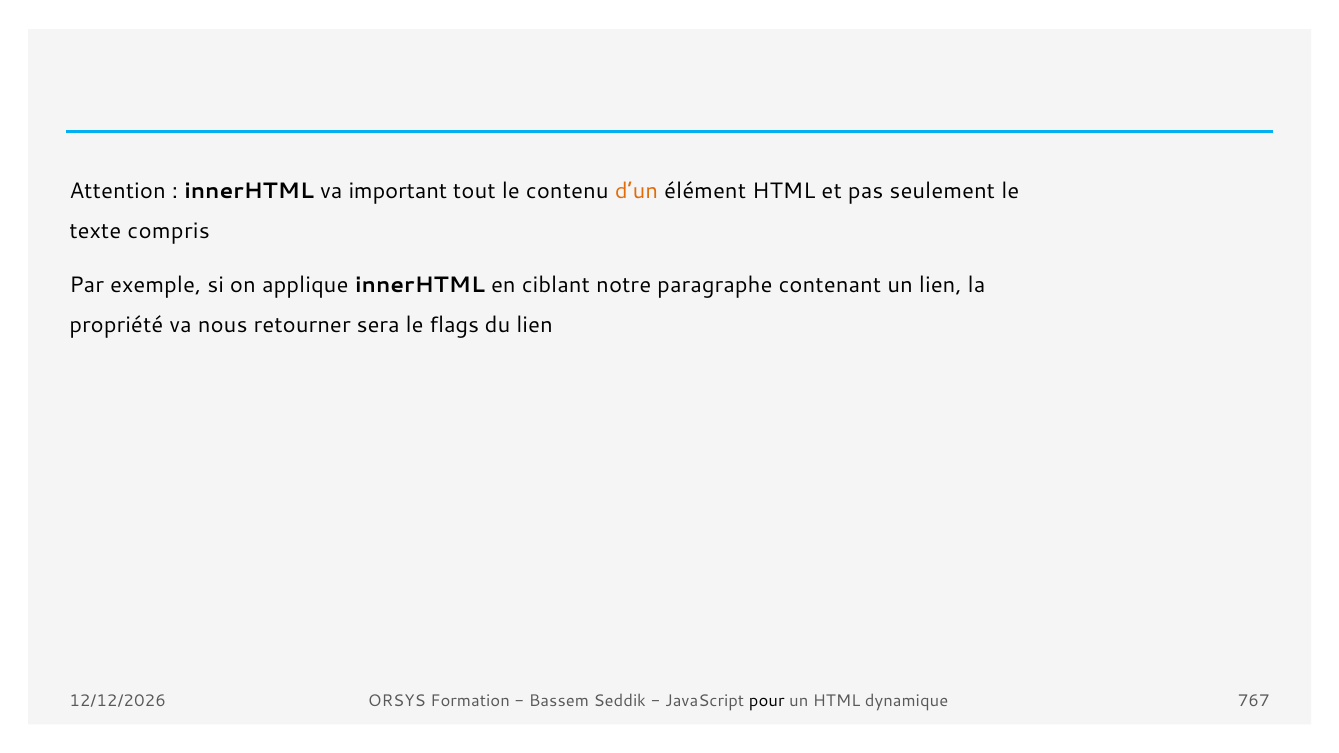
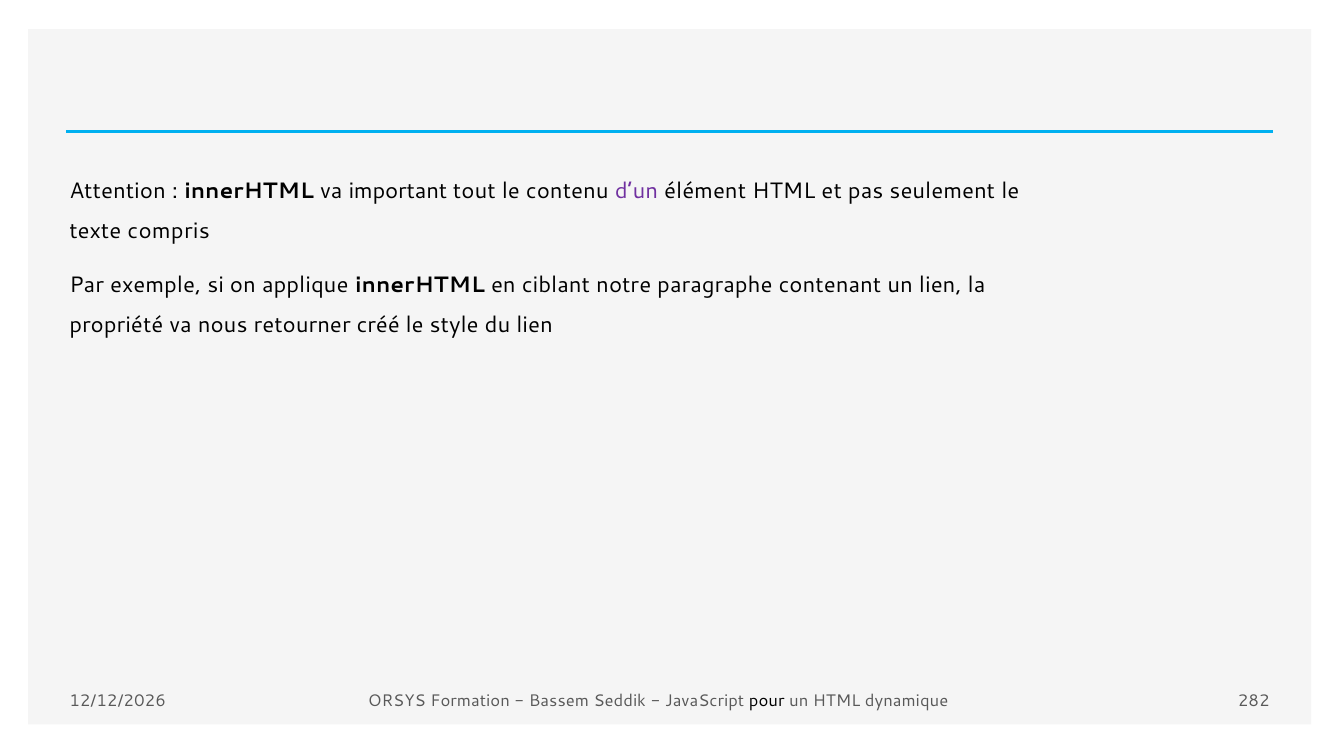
d’un colour: orange -> purple (636, 191)
sera: sera -> créé (378, 325)
flags: flags -> style (454, 325)
767: 767 -> 282 (1254, 701)
